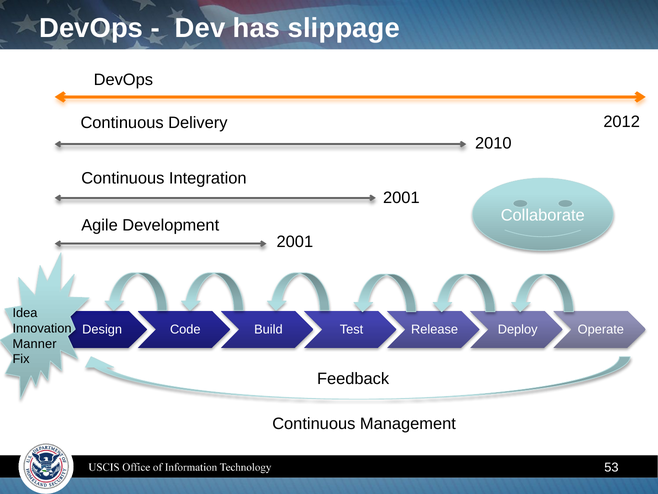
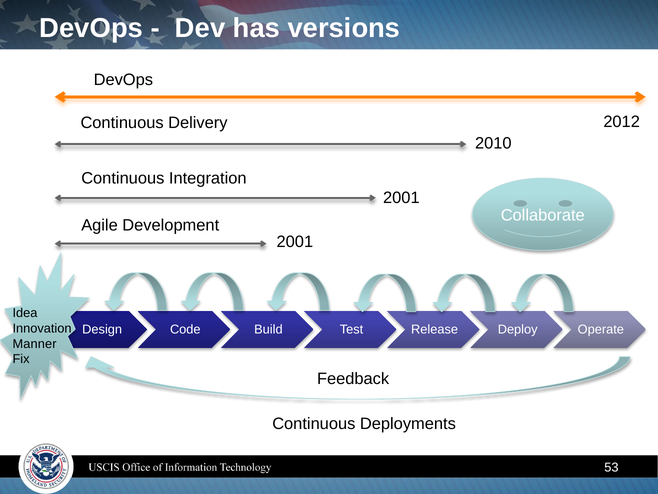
slippage: slippage -> versions (344, 28)
Management: Management -> Deployments (408, 424)
